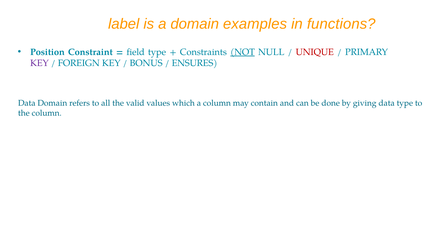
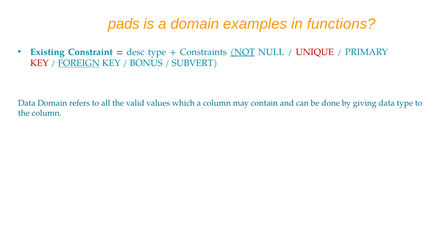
label: label -> pads (124, 24)
Position: Position -> Existing (47, 52)
field: field -> desc (136, 52)
KEY colour: purple -> red (39, 63)
FOREIGN underline: none -> present (79, 63)
ENSURES: ENSURES -> SUBVERT (195, 63)
